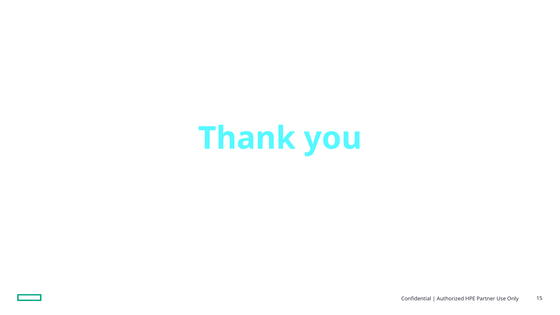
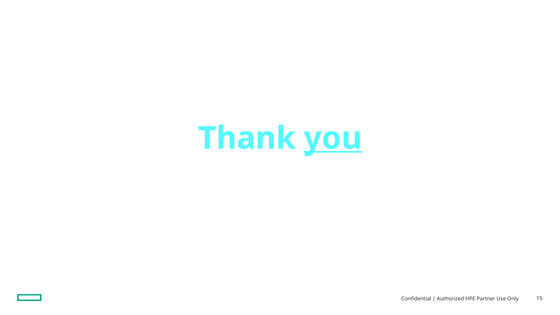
you underline: none -> present (333, 138)
